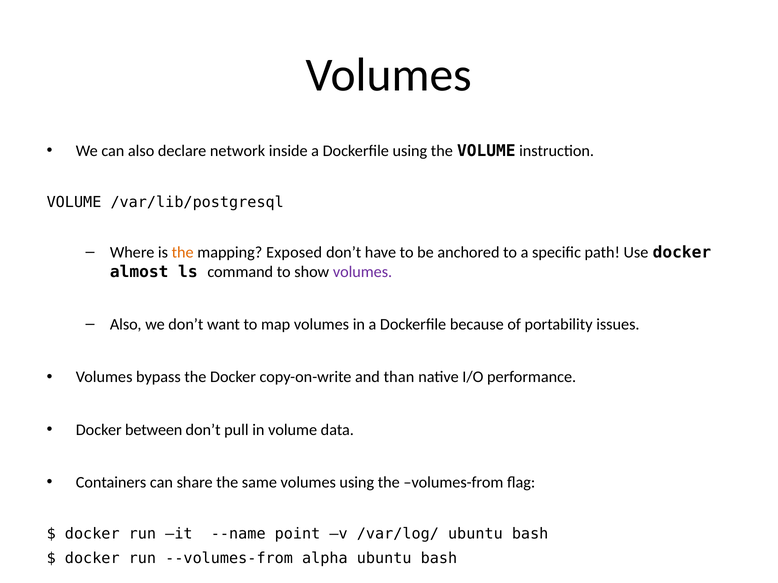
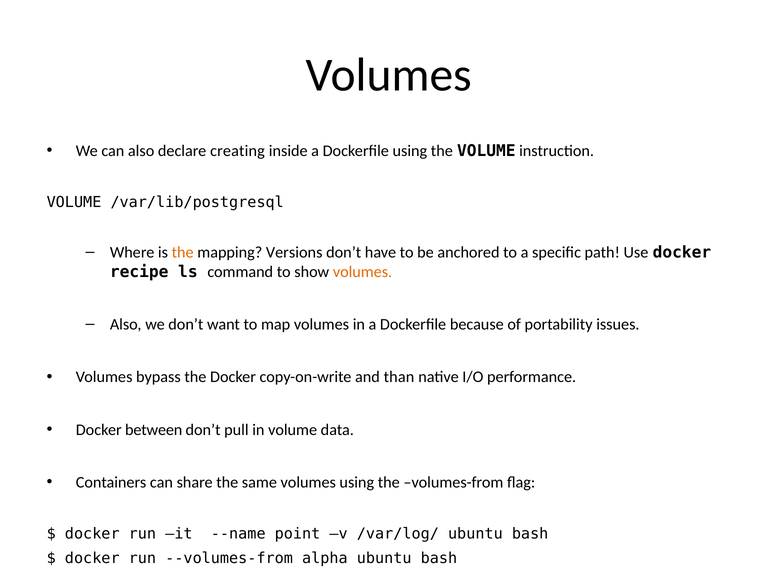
network: network -> creating (237, 151)
Exposed: Exposed -> Versions (294, 253)
almost: almost -> recipe (139, 272)
volumes colour: purple -> orange (363, 272)
